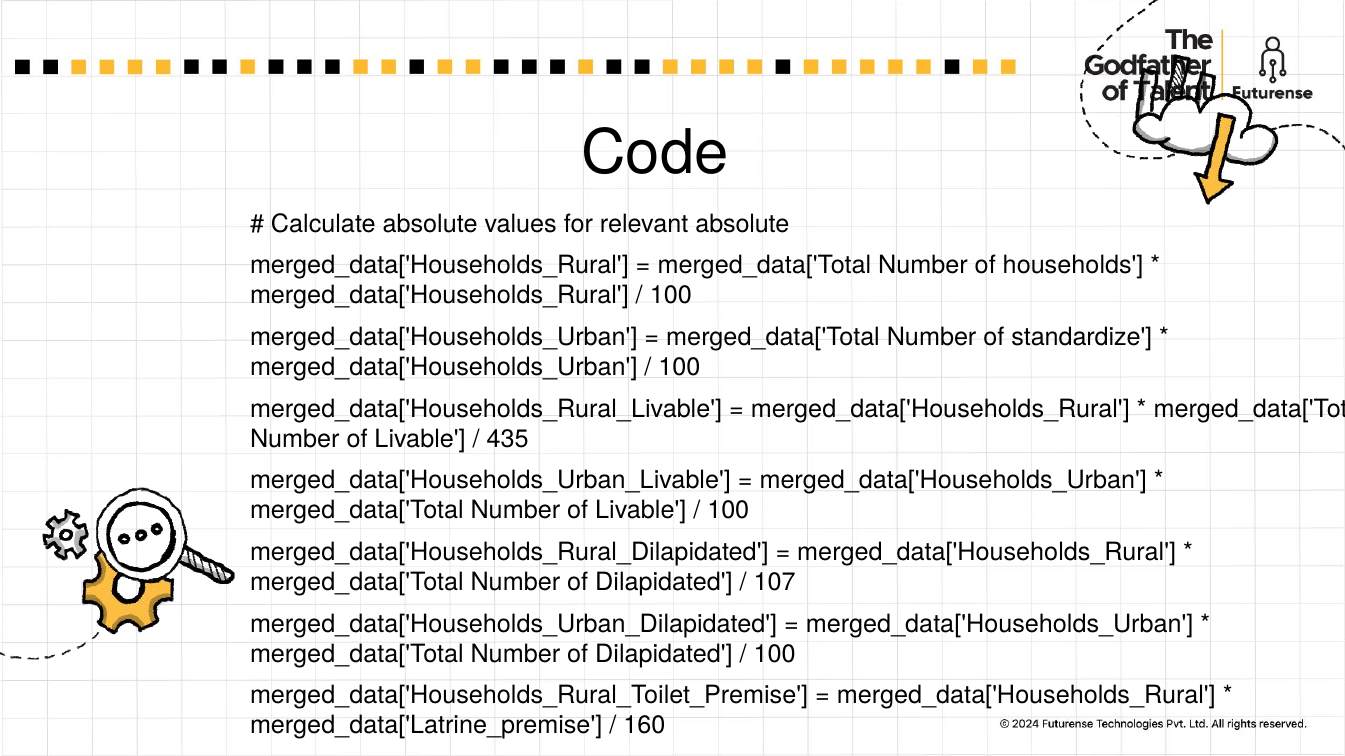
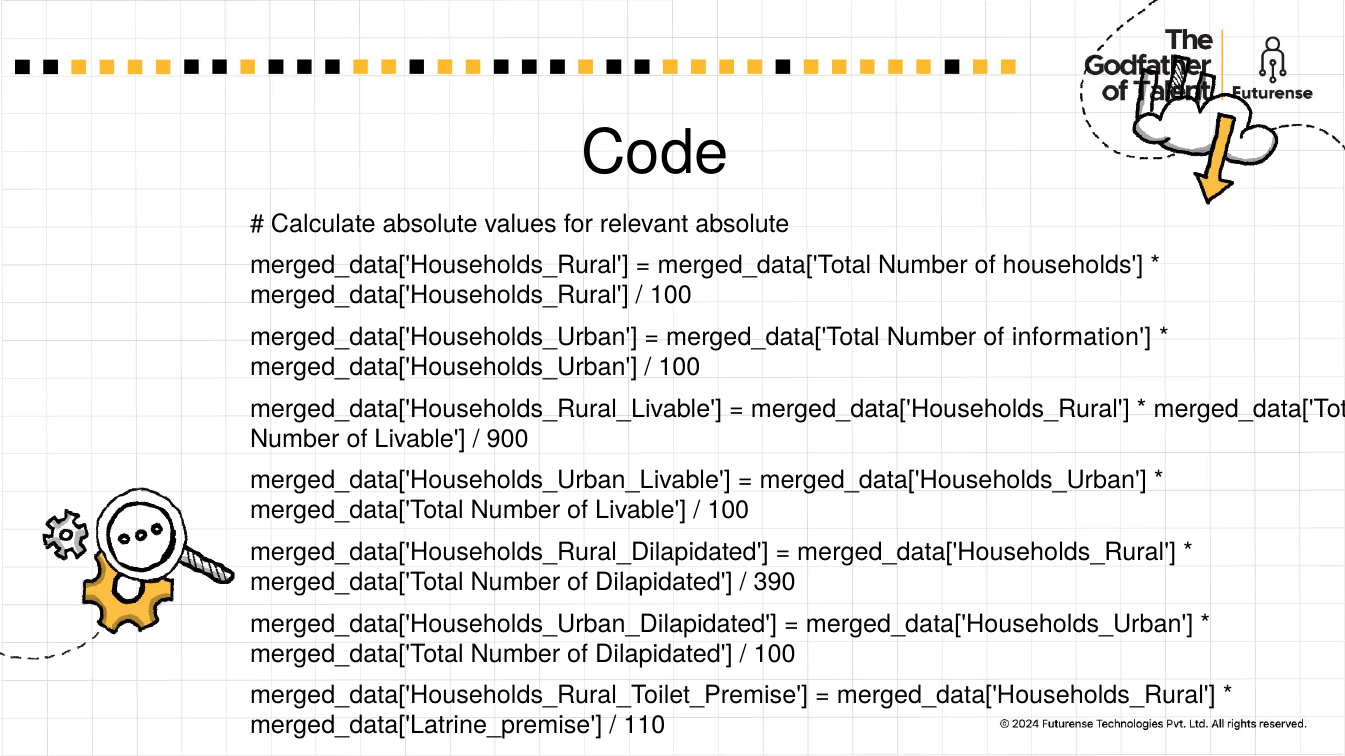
standardize: standardize -> information (1082, 337)
435: 435 -> 900 (508, 439)
107: 107 -> 390 (775, 583)
160: 160 -> 110 (644, 726)
